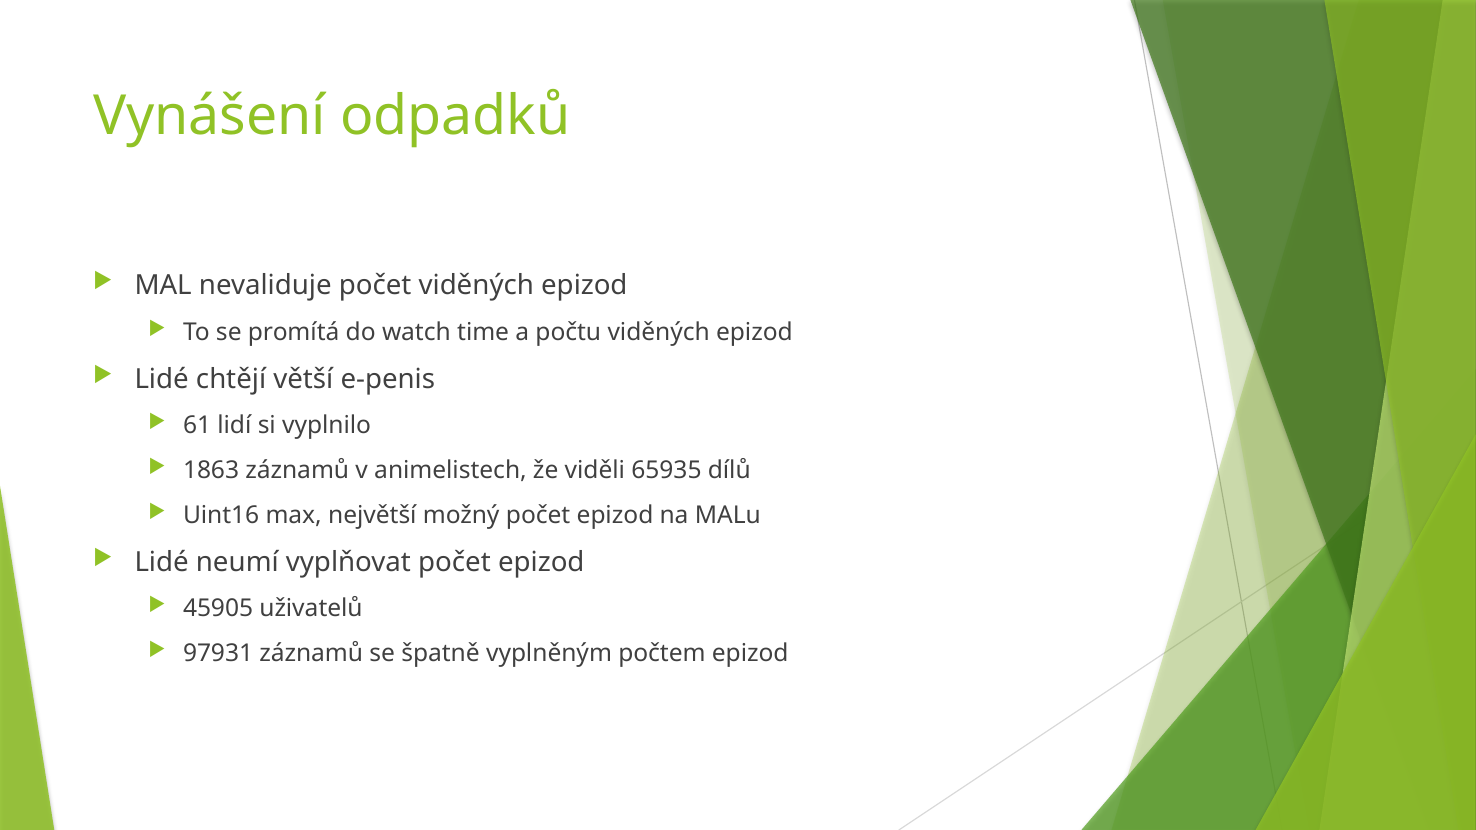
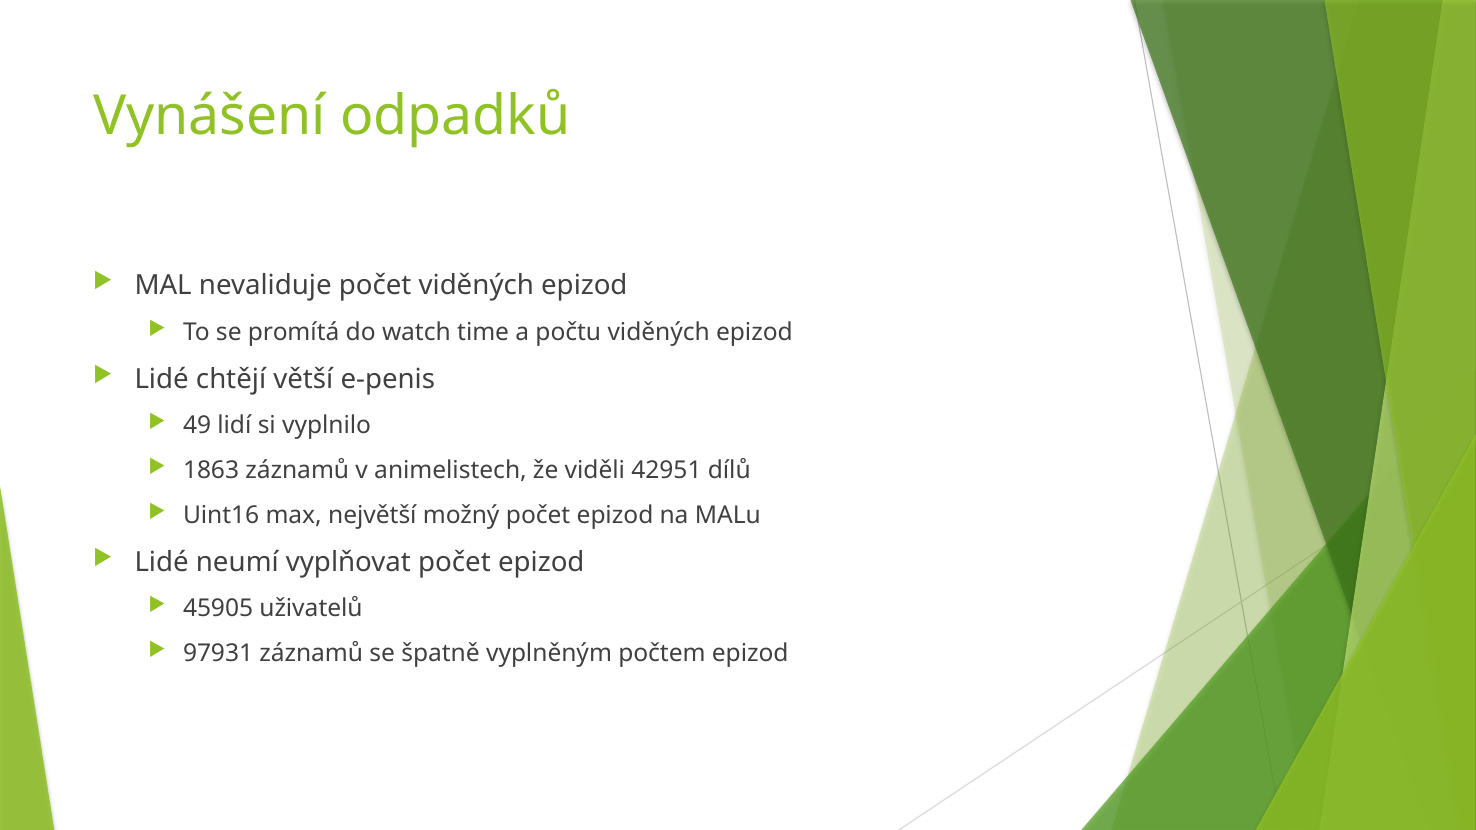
61: 61 -> 49 (197, 426)
65935: 65935 -> 42951 (666, 470)
